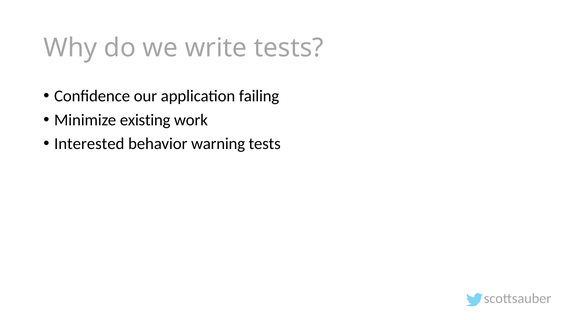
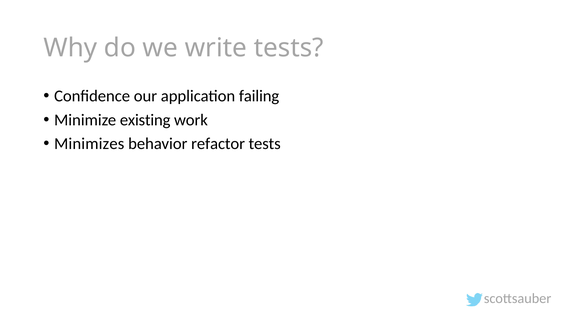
Interested: Interested -> Minimizes (89, 144)
warning: warning -> refactor (218, 144)
